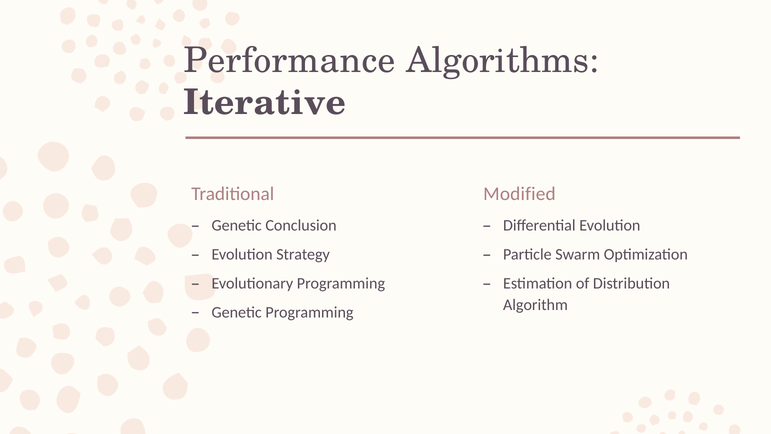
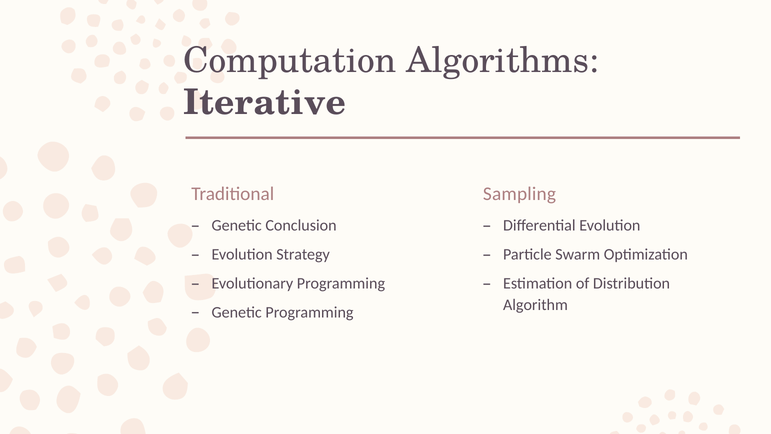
Performance: Performance -> Computation (290, 61)
Modified: Modified -> Sampling (519, 194)
